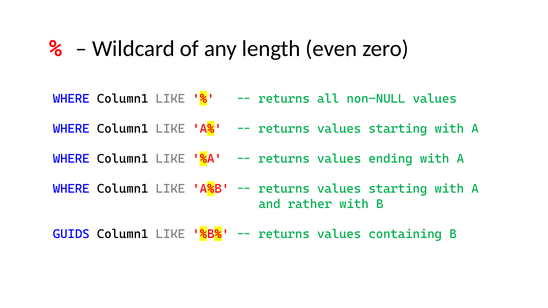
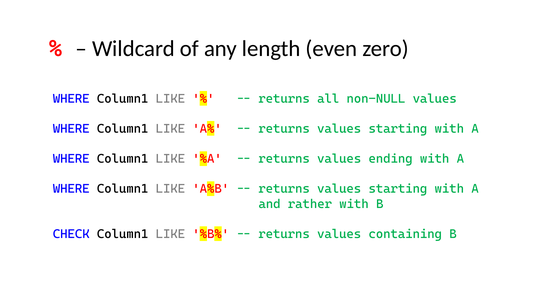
GUIDS: GUIDS -> CHECK (71, 234)
